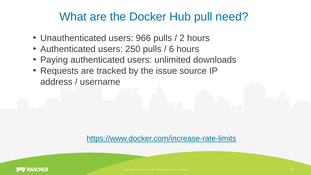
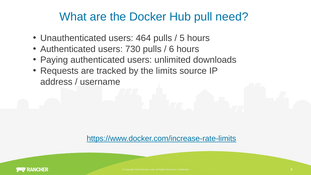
966: 966 -> 464 (143, 38)
2: 2 -> 5 (182, 38)
250: 250 -> 730 (133, 49)
issue: issue -> limits (166, 71)
